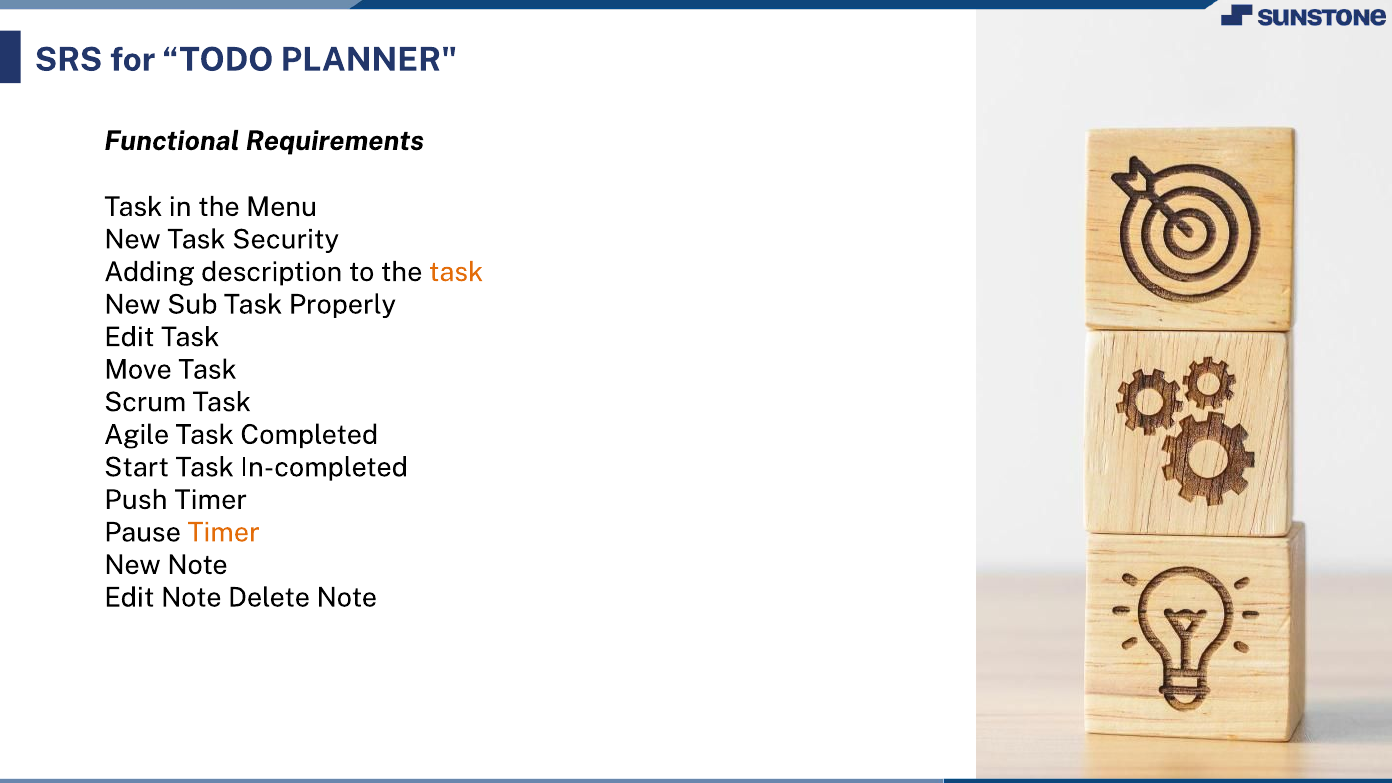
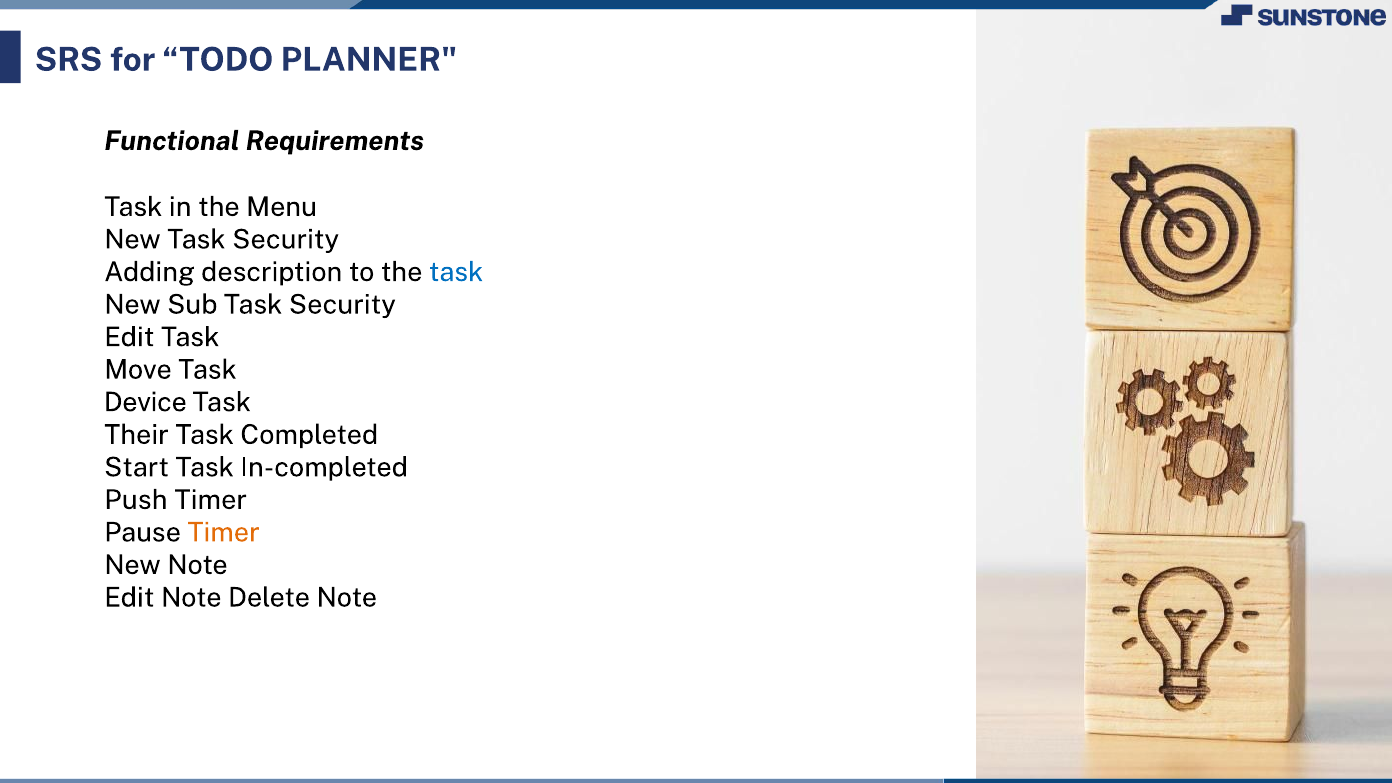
task colour: orange -> blue (456, 272)
Sub Task Properly: Properly -> Security (342, 305)
Scrum: Scrum -> Device (145, 402)
Agile: Agile -> Their (136, 435)
